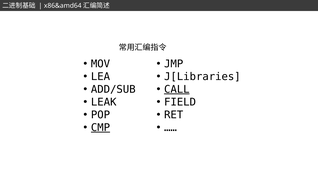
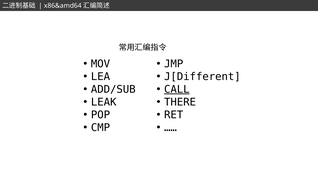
J[Libraries: J[Libraries -> J[Different (202, 77)
FIELD: FIELD -> THERE (180, 102)
CMP underline: present -> none (100, 127)
